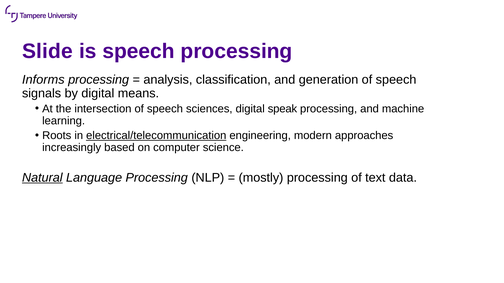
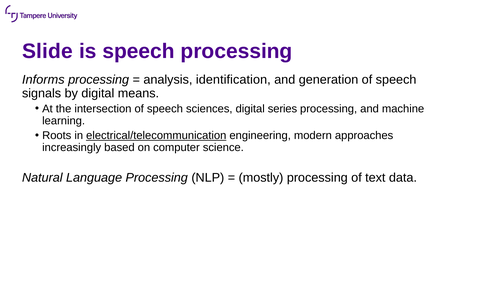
classification: classification -> identification (233, 80)
speak: speak -> series (282, 109)
Natural underline: present -> none (42, 178)
